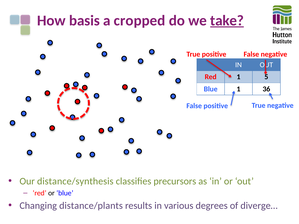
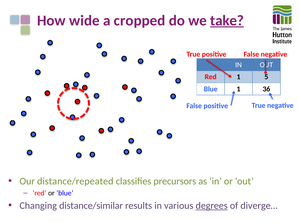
basis: basis -> wide (84, 21)
distance/synthesis: distance/synthesis -> distance/repeated (75, 181)
distance/plants: distance/plants -> distance/similar (91, 206)
degrees underline: none -> present (212, 206)
